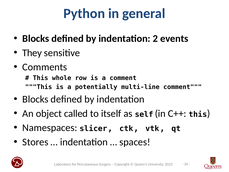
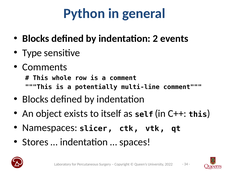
They: They -> Type (32, 53)
called: called -> exists (76, 113)
